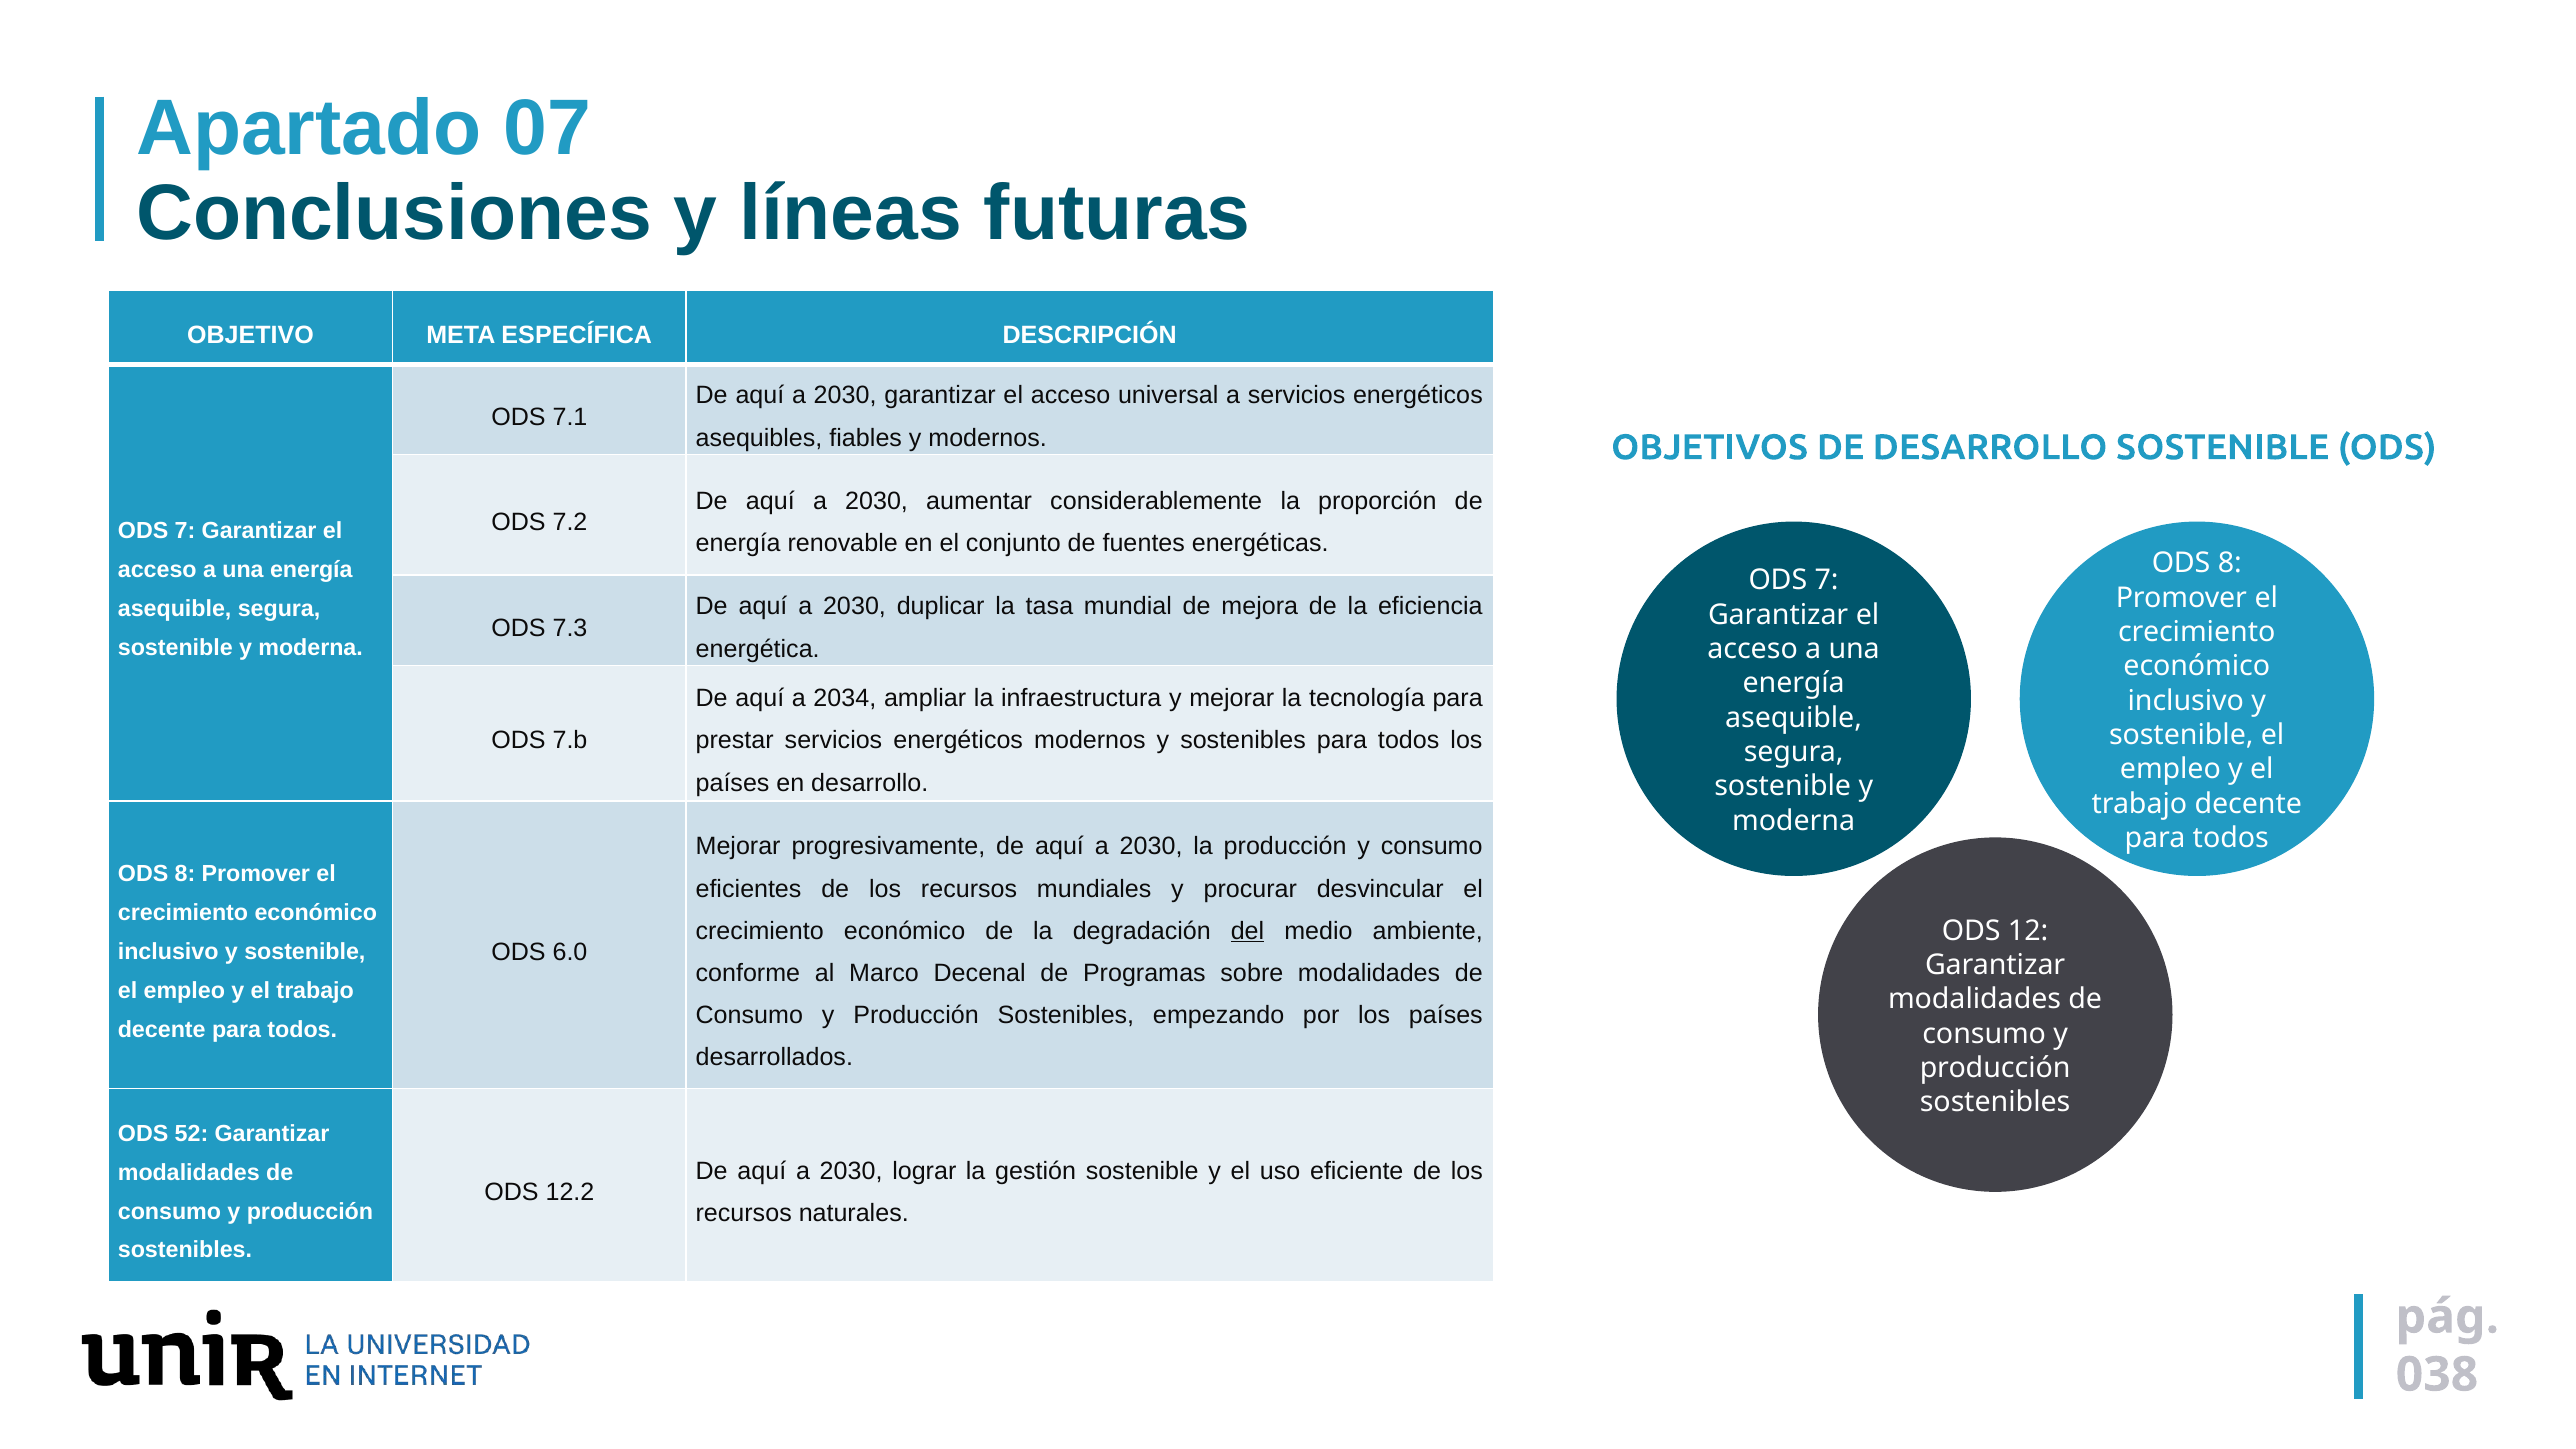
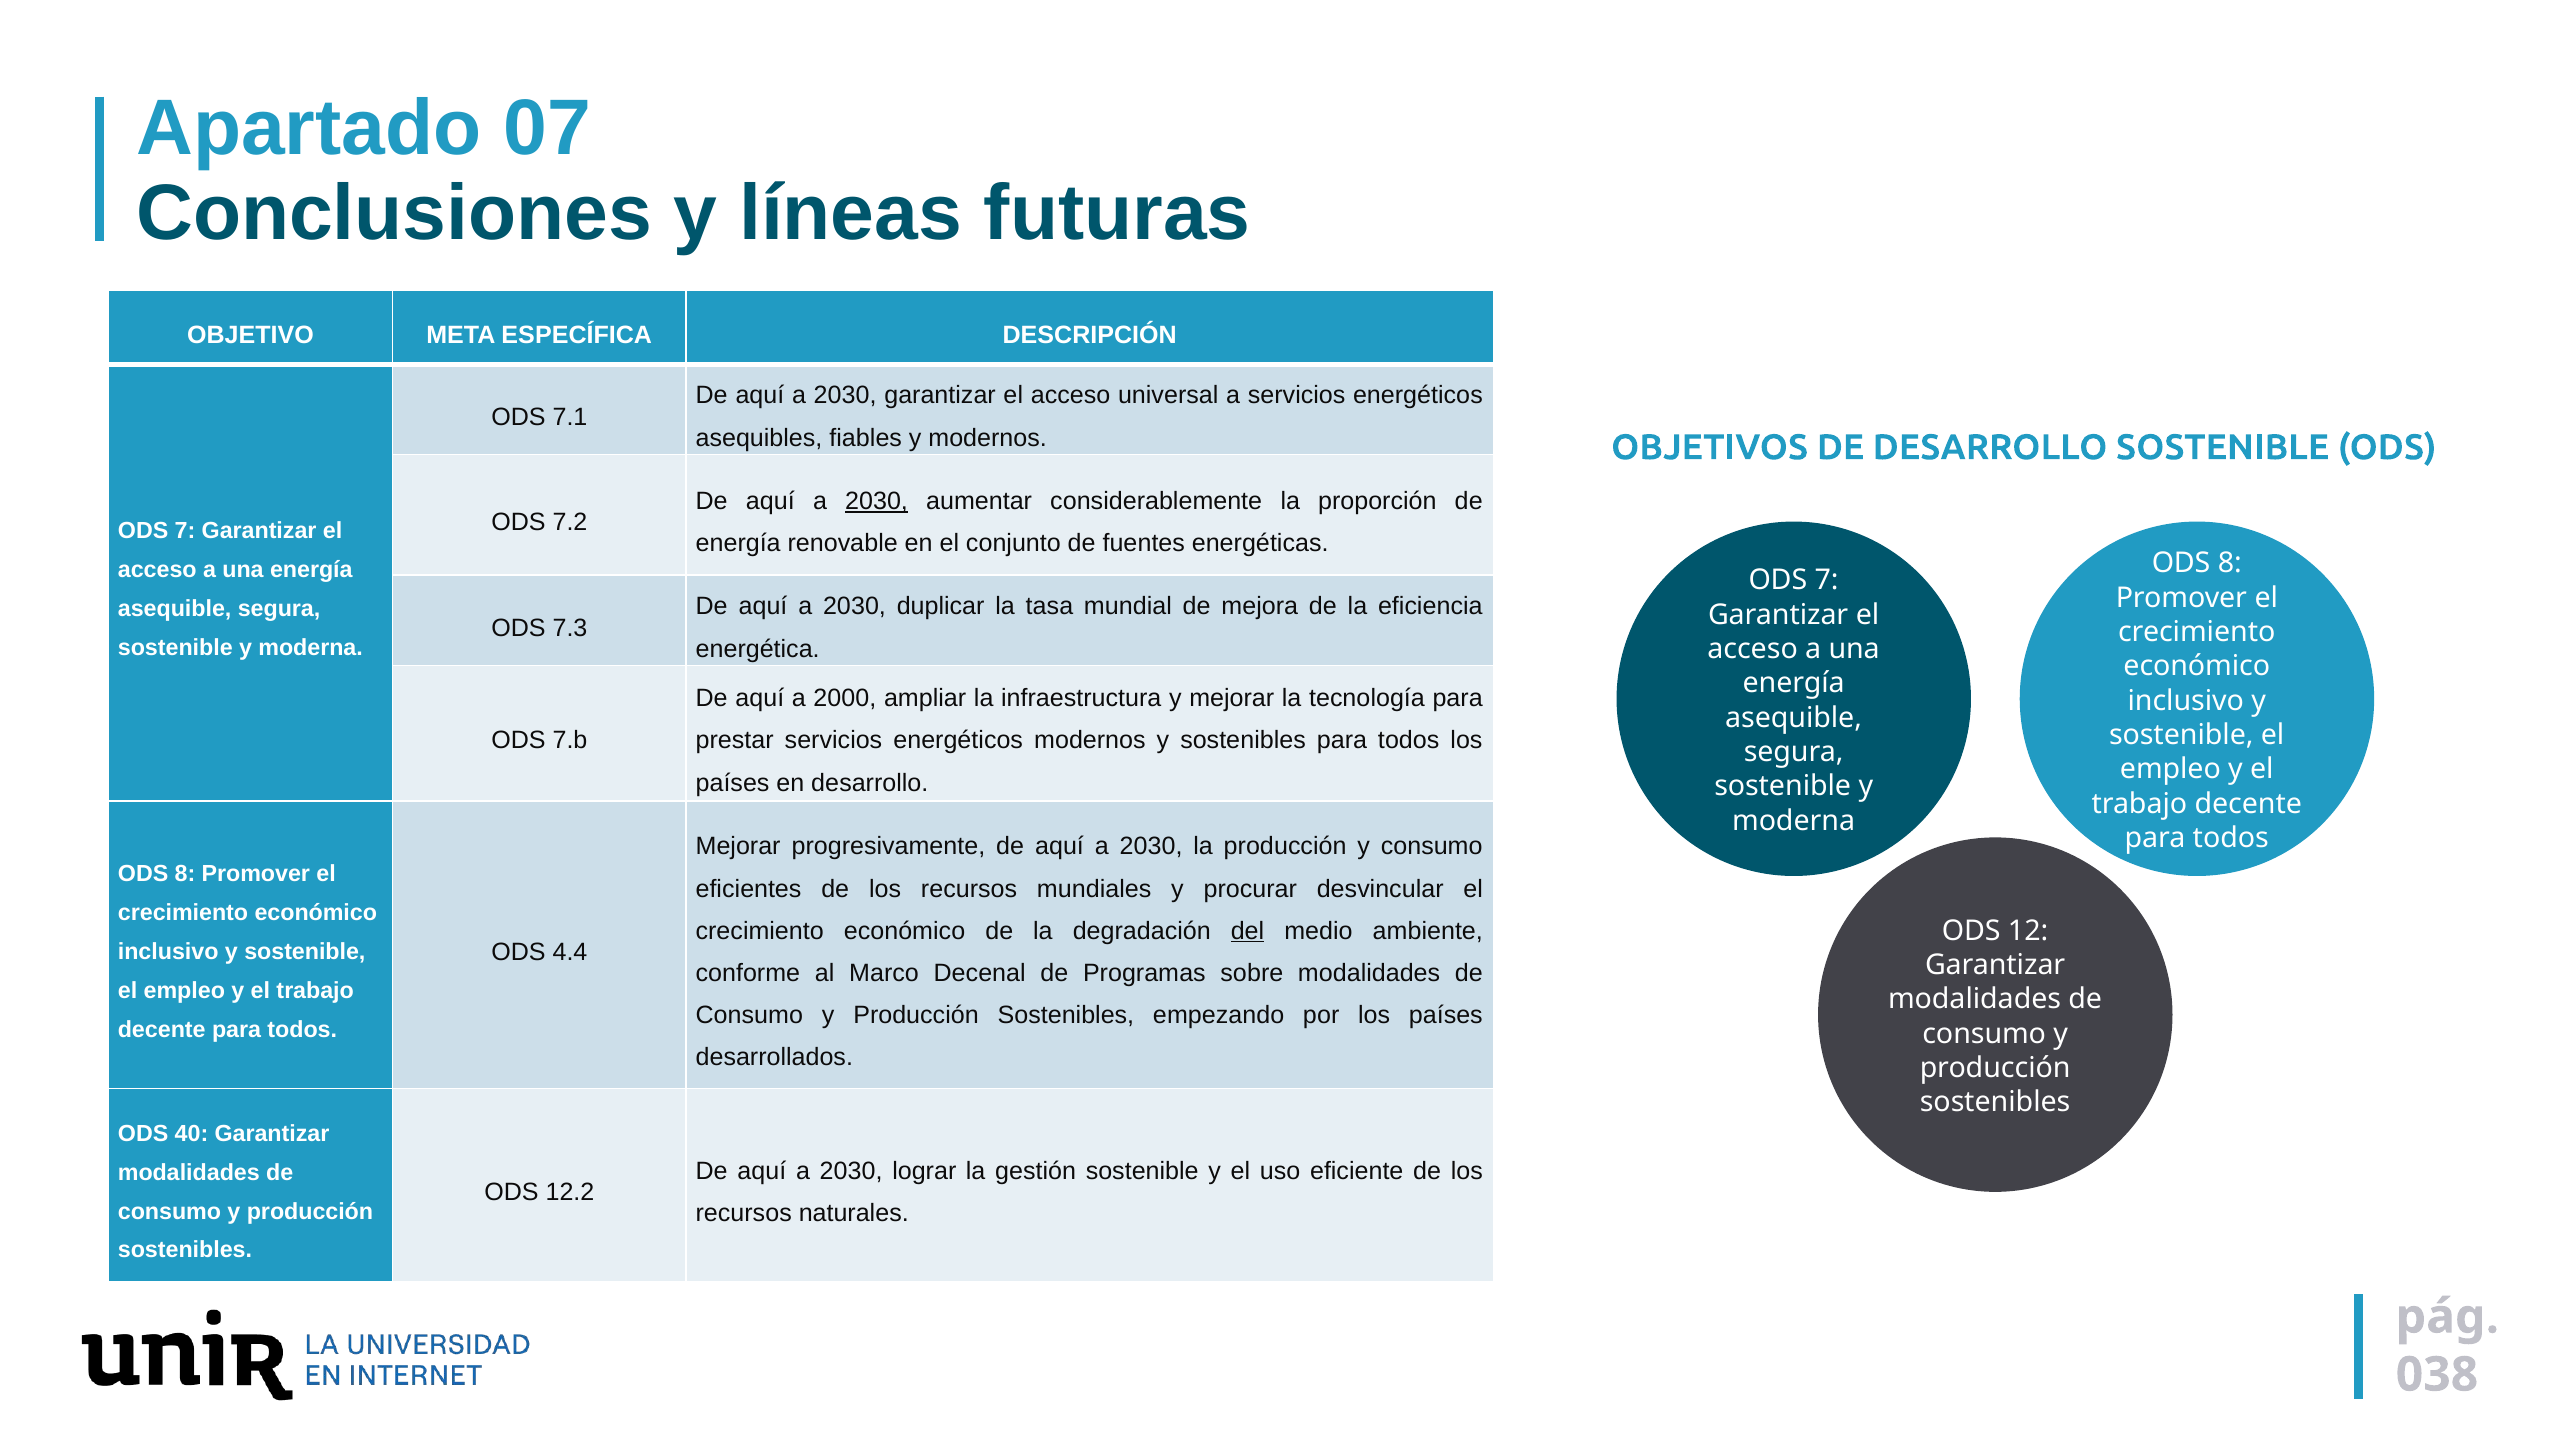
2030 underline: none -> present (876, 501)
2034: 2034 -> 2000 (845, 698)
6.0: 6.0 -> 4.4 (570, 952)
52: 52 -> 40 (191, 1133)
